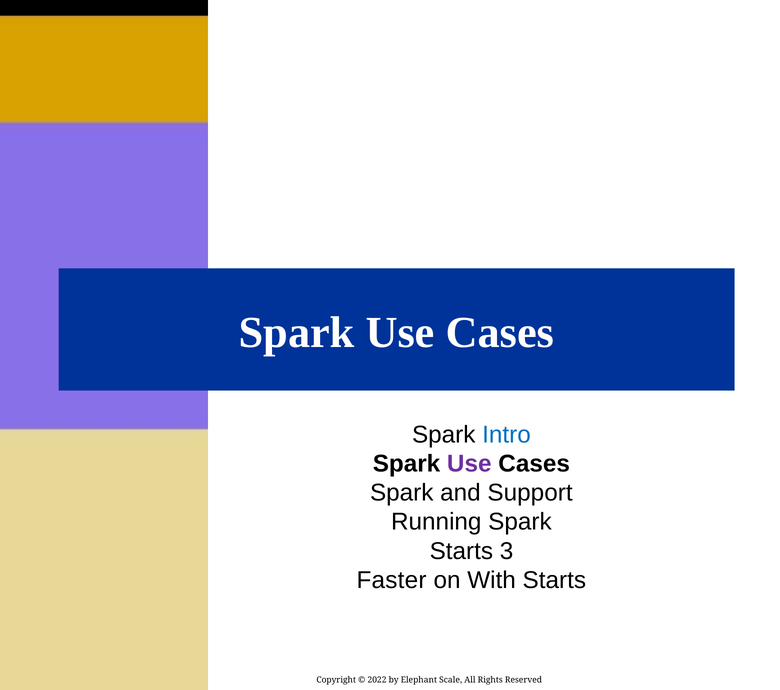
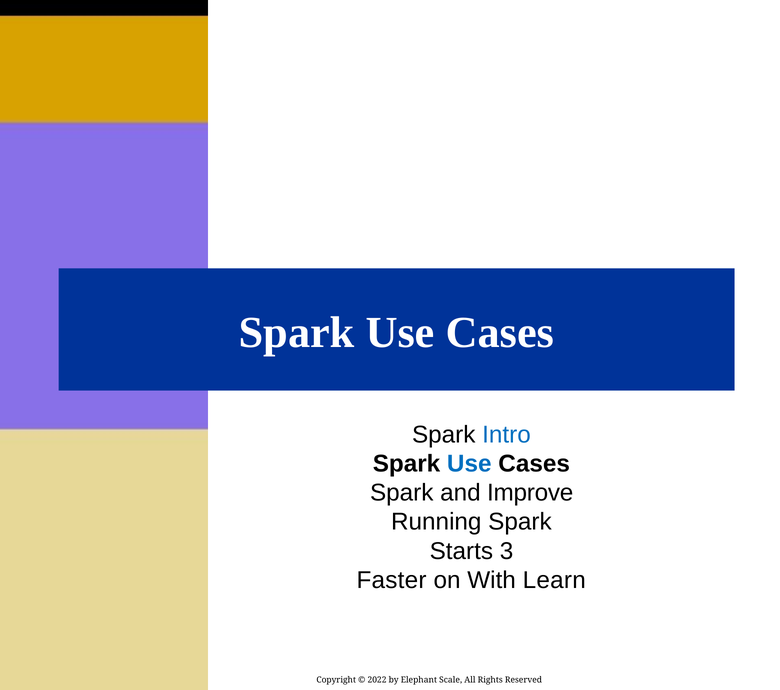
Use colour: purple -> blue (469, 464)
Support: Support -> Improve (530, 493)
With Starts: Starts -> Learn (554, 581)
